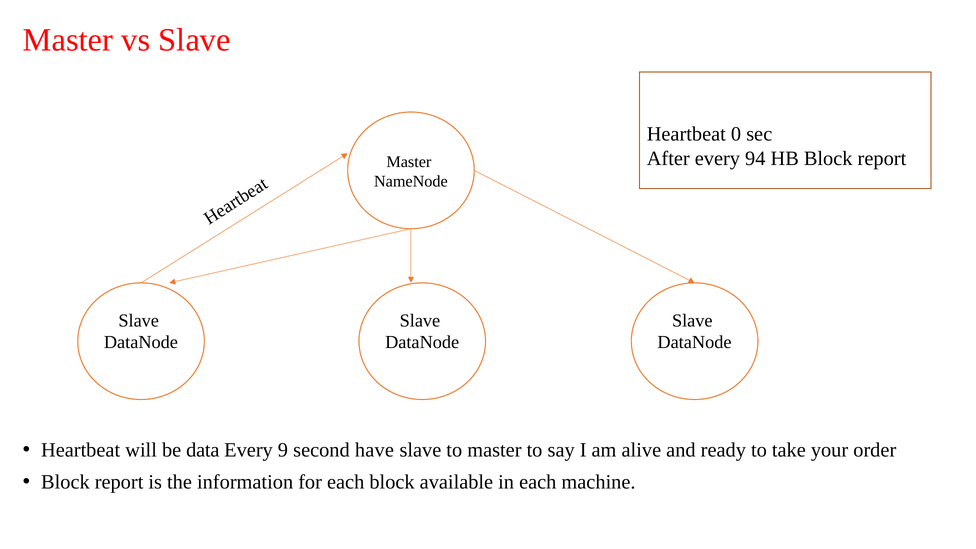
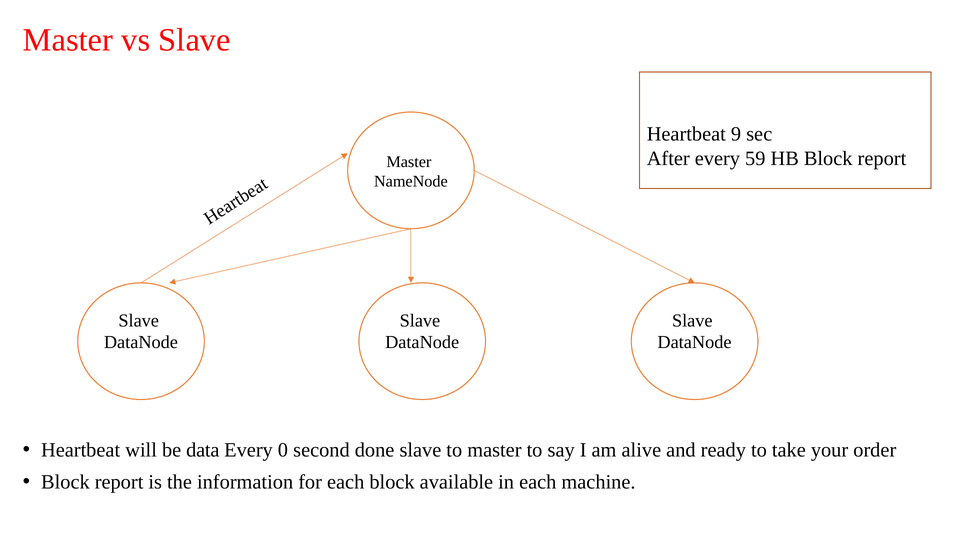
0: 0 -> 9 (736, 134)
94: 94 -> 59 (755, 159)
9: 9 -> 0 (283, 450)
have: have -> done (375, 450)
